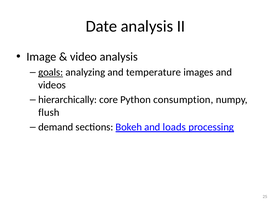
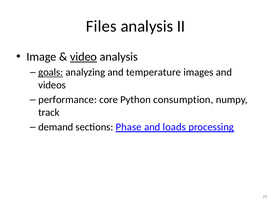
Date: Date -> Files (101, 26)
video underline: none -> present (84, 57)
hierarchically: hierarchically -> performance (68, 100)
flush: flush -> track (49, 112)
Bokeh: Bokeh -> Phase (129, 127)
